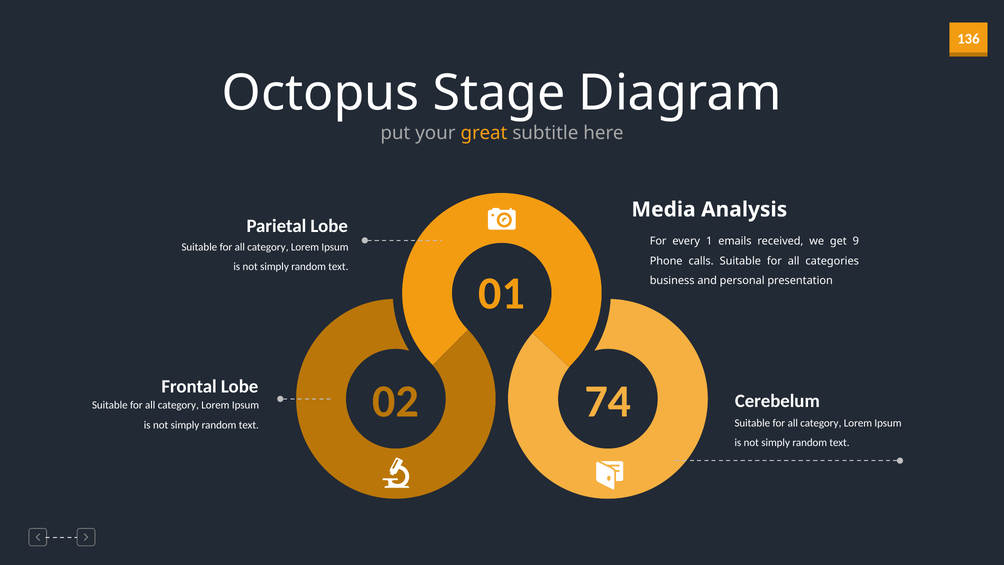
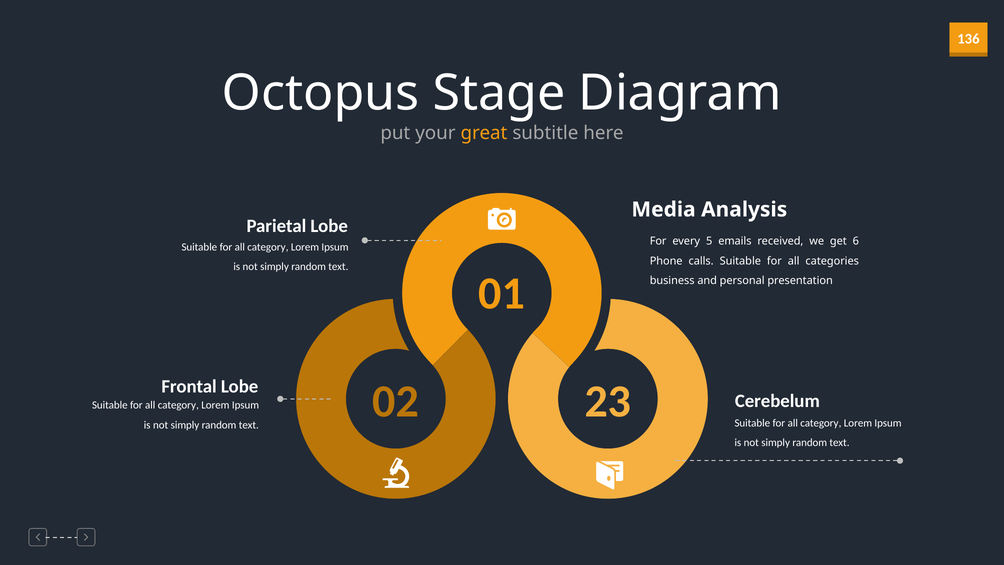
1: 1 -> 5 (709, 241)
9: 9 -> 6 (856, 241)
74: 74 -> 23 (608, 401)
